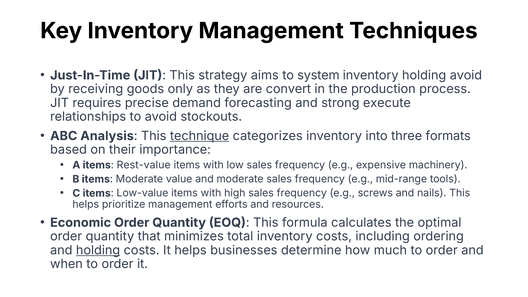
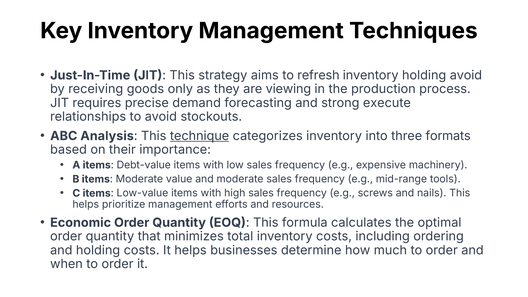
system: system -> refresh (318, 75)
convert: convert -> viewing (288, 89)
Rest-value: Rest-value -> Debt-value (144, 165)
holding underline: present -> none (98, 250)
